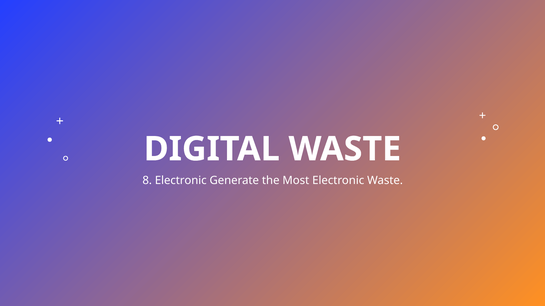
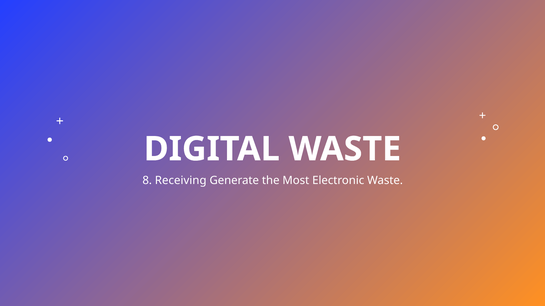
8 Electronic: Electronic -> Receiving (181, 181)
